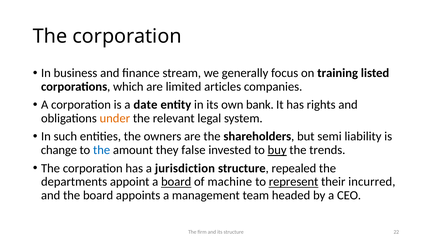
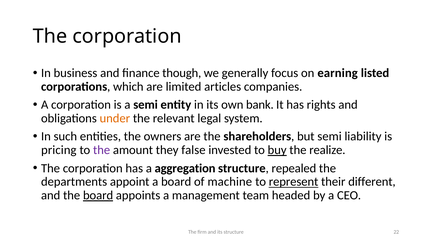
stream: stream -> though (182, 73)
training: training -> earning (338, 73)
a date: date -> semi (146, 105)
change: change -> pricing (59, 150)
the colour: blue -> purple (102, 150)
trends: trends -> realize (327, 150)
jurisdiction: jurisdiction -> aggregation (185, 168)
board underline: present -> none (176, 182)
incurred: incurred -> different (372, 182)
board underline: none -> present (98, 195)
